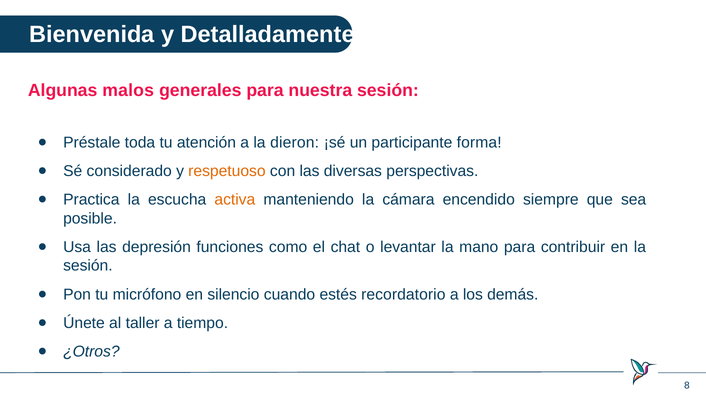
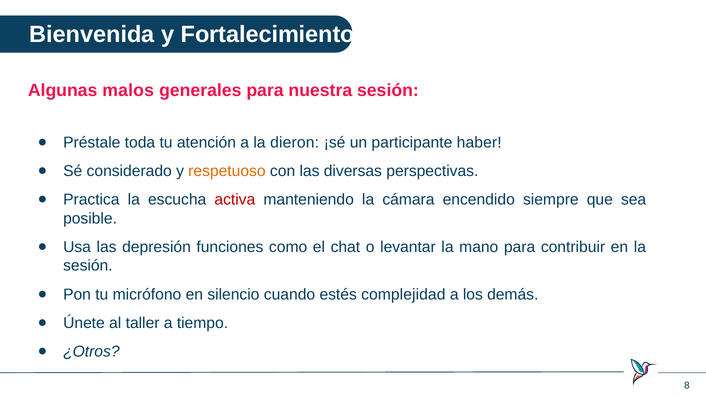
Detalladamente: Detalladamente -> Fortalecimiento (268, 35)
forma: forma -> haber (479, 142)
activa colour: orange -> red (235, 200)
recordatorio: recordatorio -> complejidad (403, 295)
